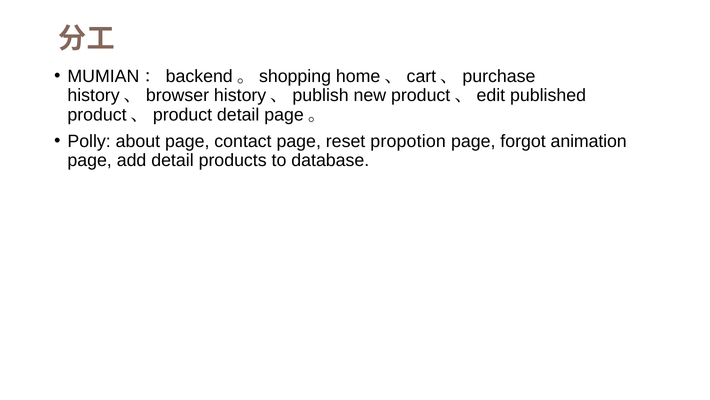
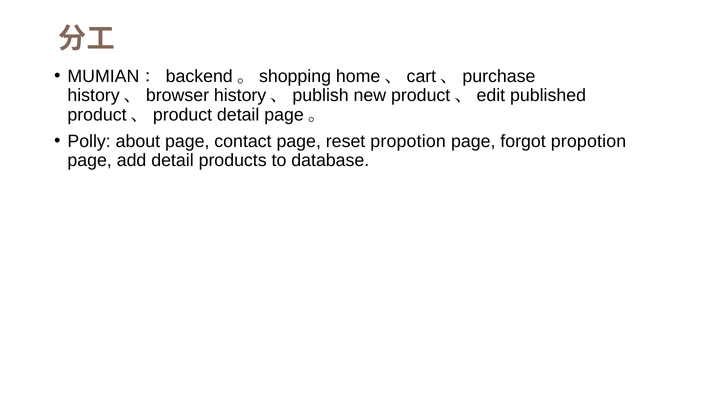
forgot animation: animation -> propotion (589, 141)
